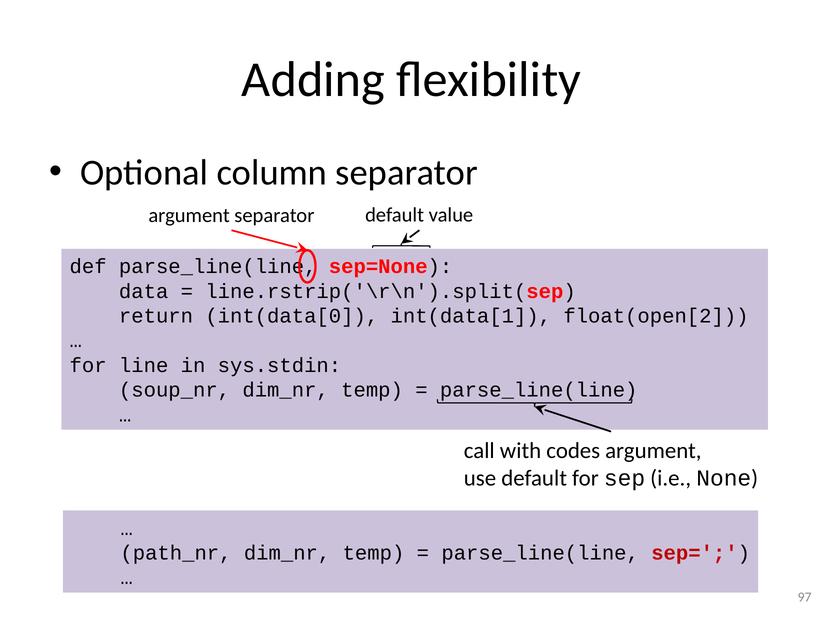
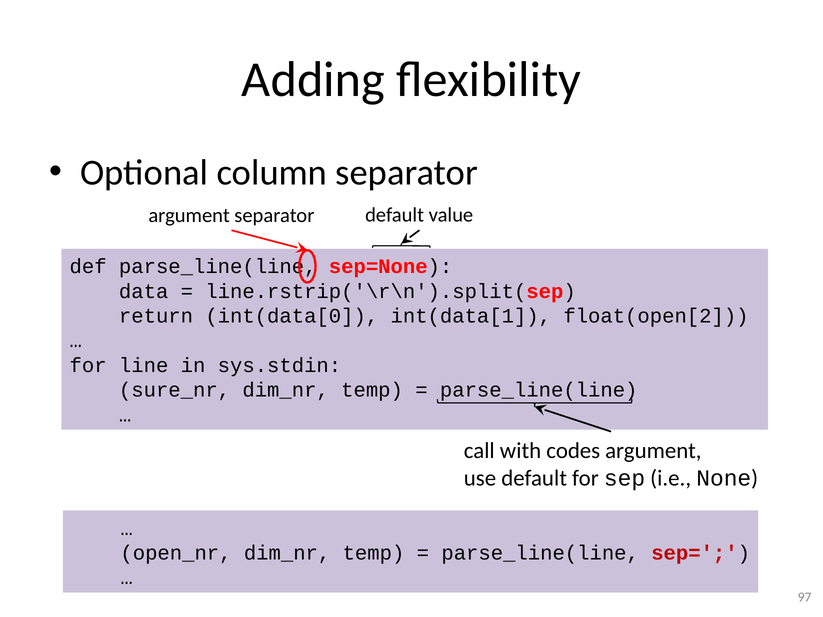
soup_nr: soup_nr -> sure_nr (175, 390)
path_nr: path_nr -> open_nr (176, 553)
